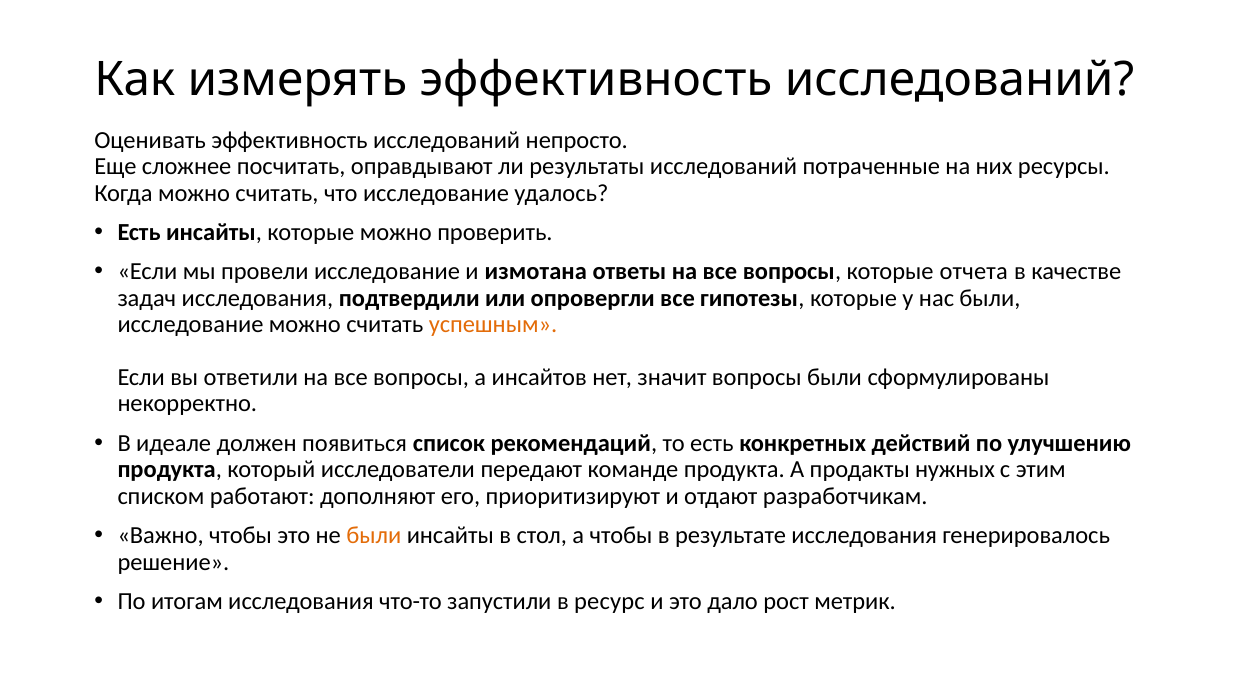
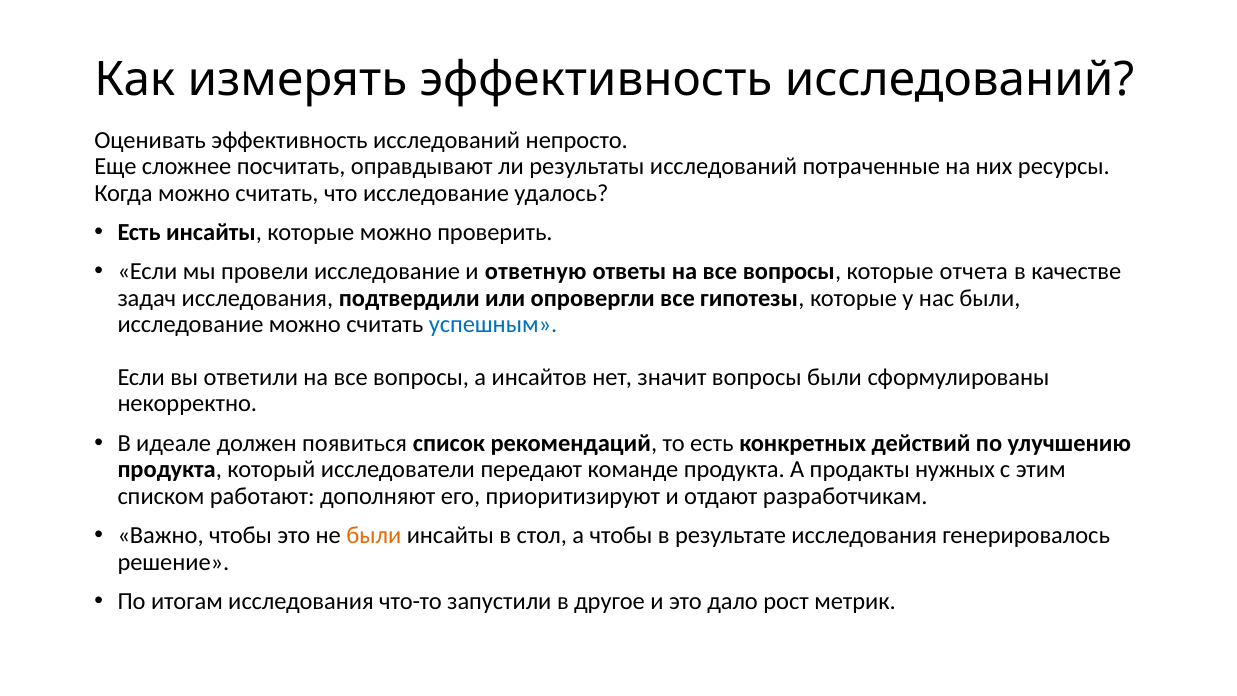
измотана: измотана -> ответную (536, 272)
успешным colour: orange -> blue (493, 324)
ресурс: ресурс -> другое (610, 601)
